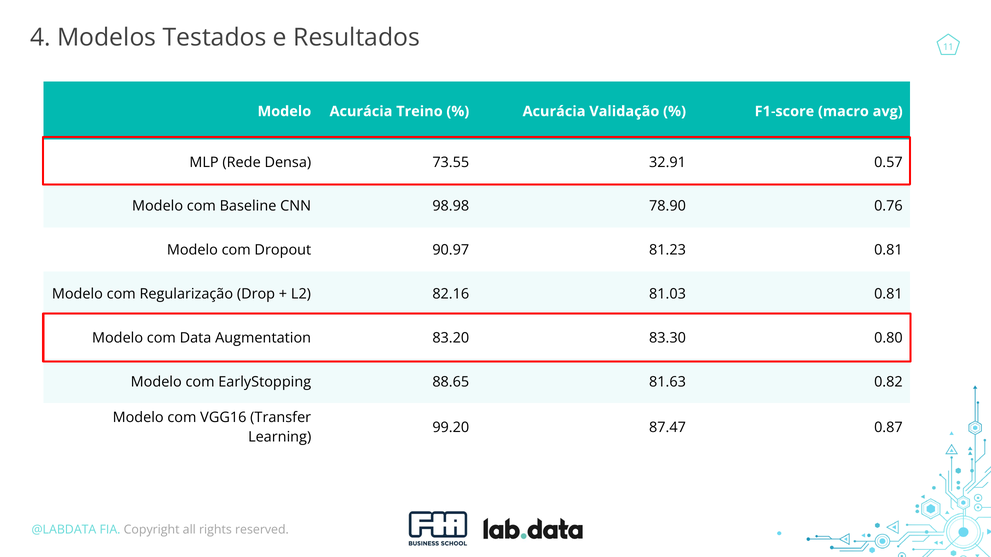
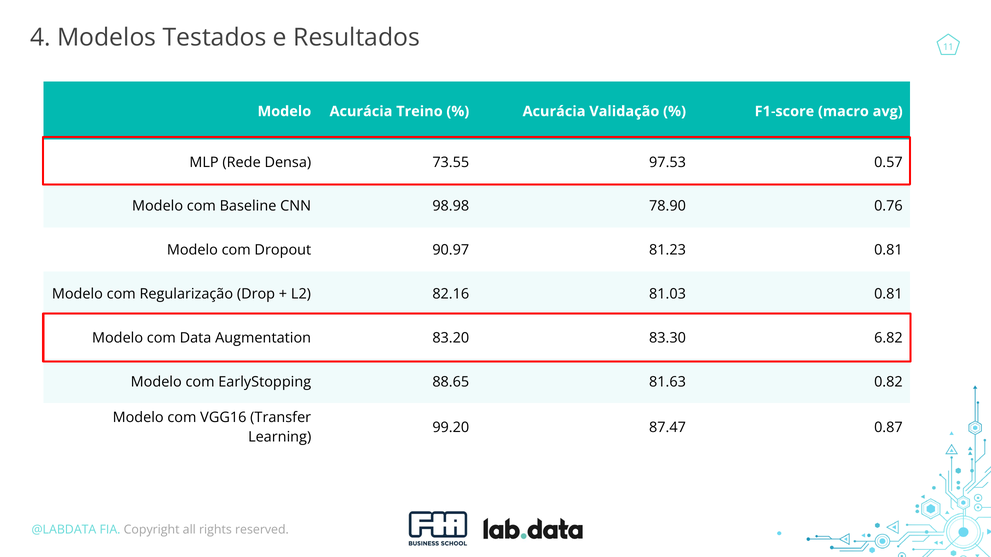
32.91: 32.91 -> 97.53 (668, 162)
0.80: 0.80 -> 6.82 (888, 338)
